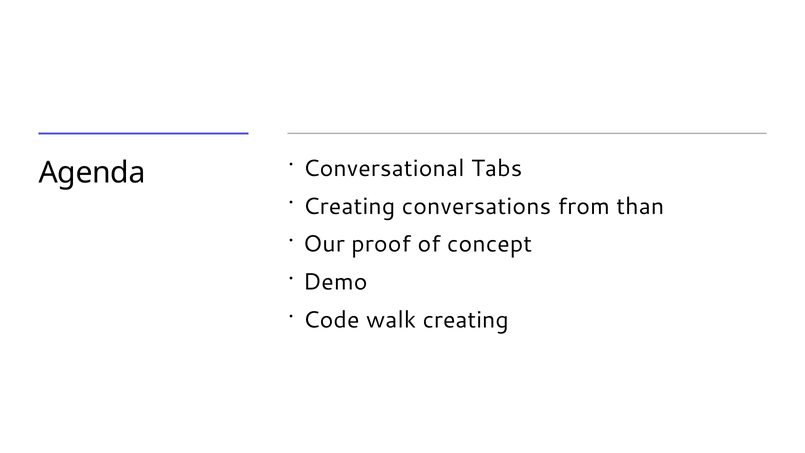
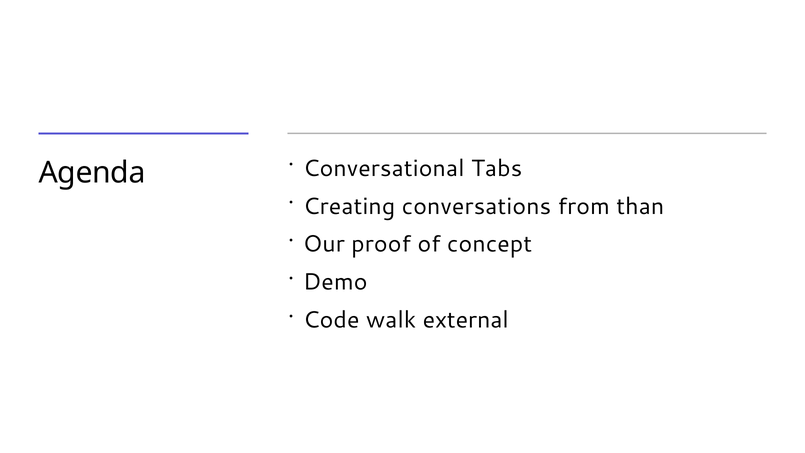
walk creating: creating -> external (466, 320)
